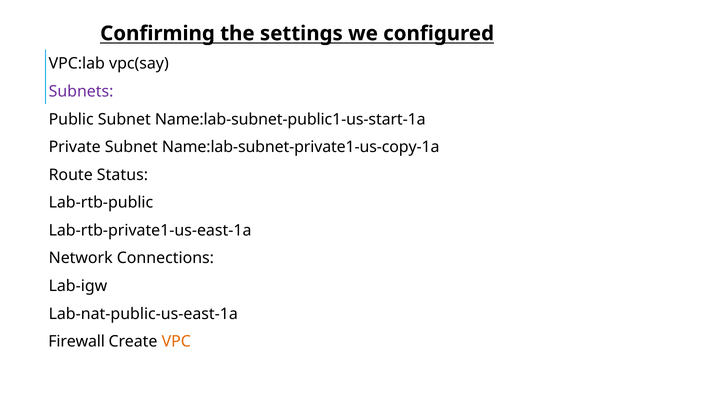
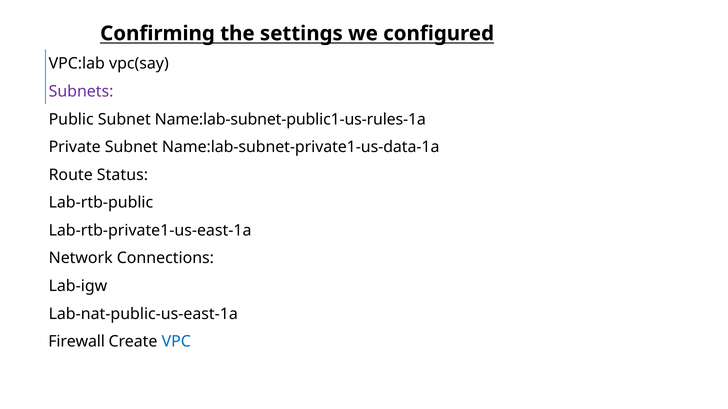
Name:lab-subnet-public1-us-start-1a: Name:lab-subnet-public1-us-start-1a -> Name:lab-subnet-public1-us-rules-1a (290, 119)
Name:lab-subnet-private1-us-copy-1a: Name:lab-subnet-private1-us-copy-1a -> Name:lab-subnet-private1-us-data-1a (301, 147)
VPC colour: orange -> blue (176, 342)
